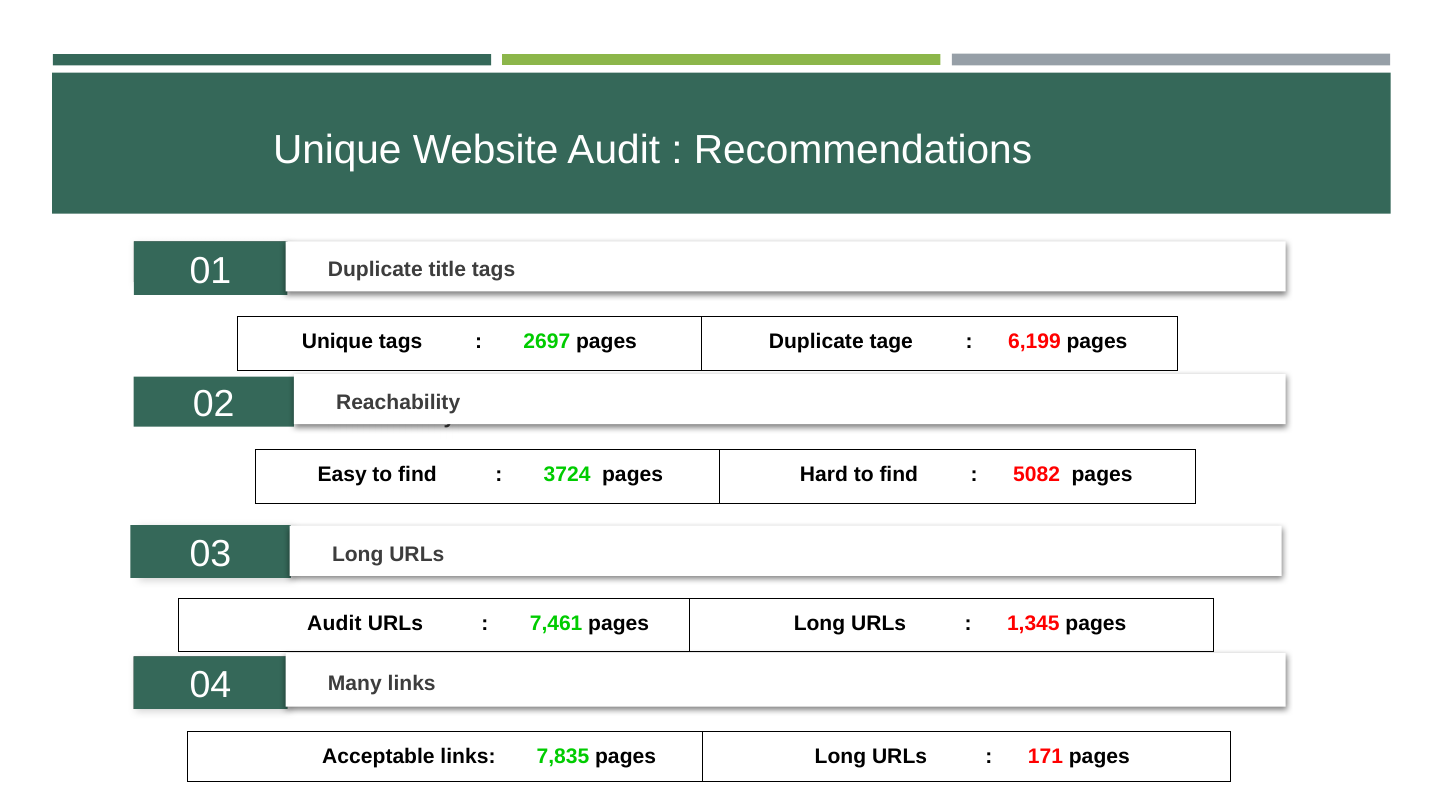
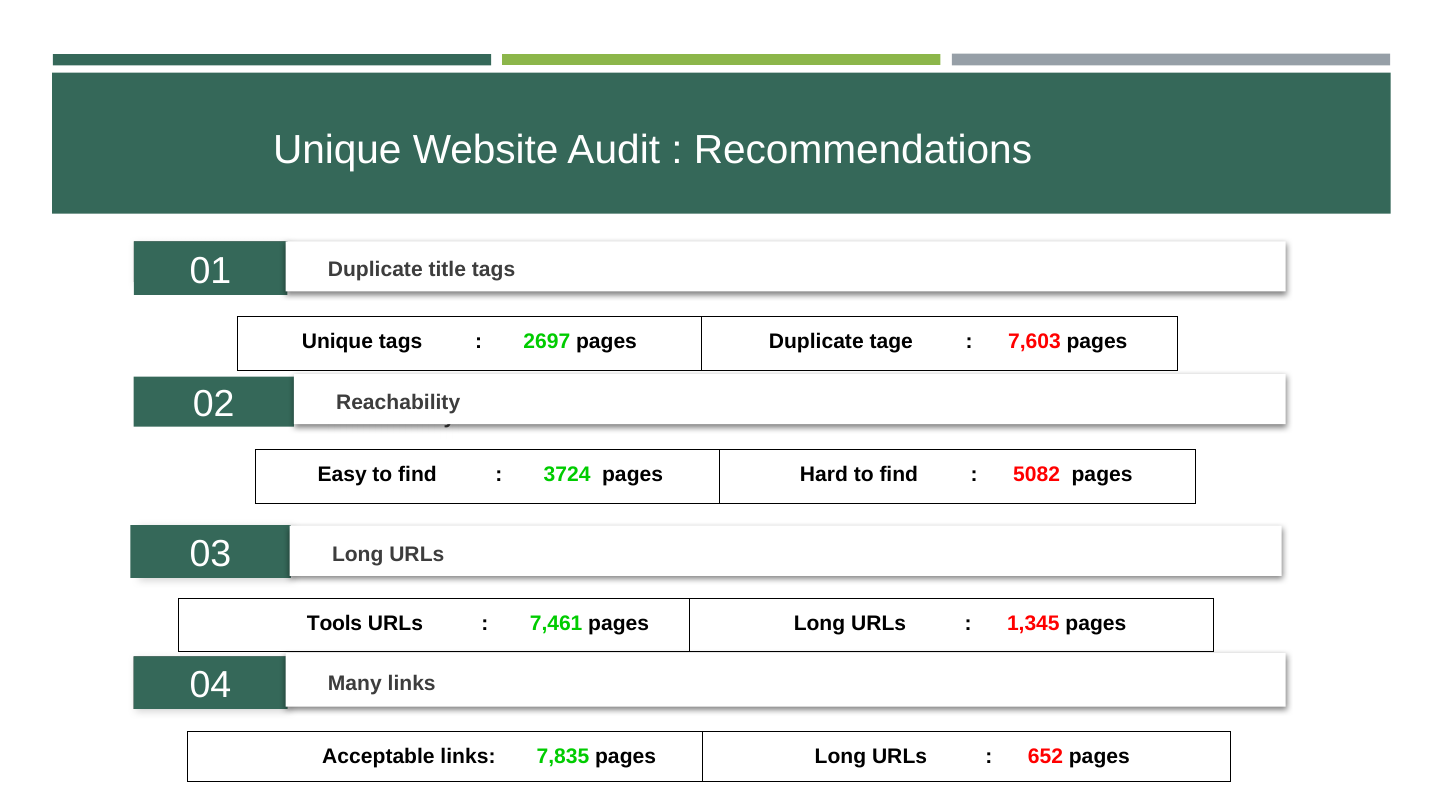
6,199: 6,199 -> 7,603 (1034, 342)
Audit: Audit -> Tools (335, 623)
171: 171 -> 652 (1046, 756)
